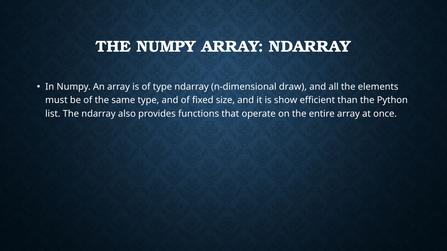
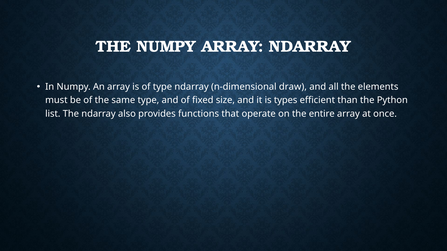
show: show -> types (286, 100)
